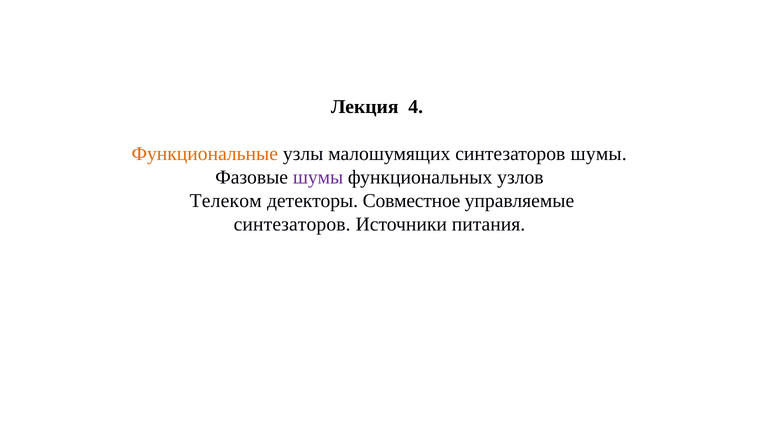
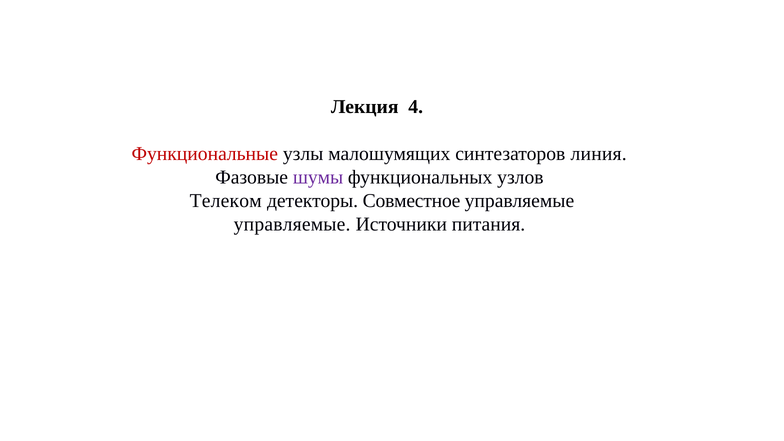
Функциональные colour: orange -> red (205, 154)
синтезаторов шумы: шумы -> линия (599, 154)
синтезаторов: синтезаторов -> управляемые (292, 224)
